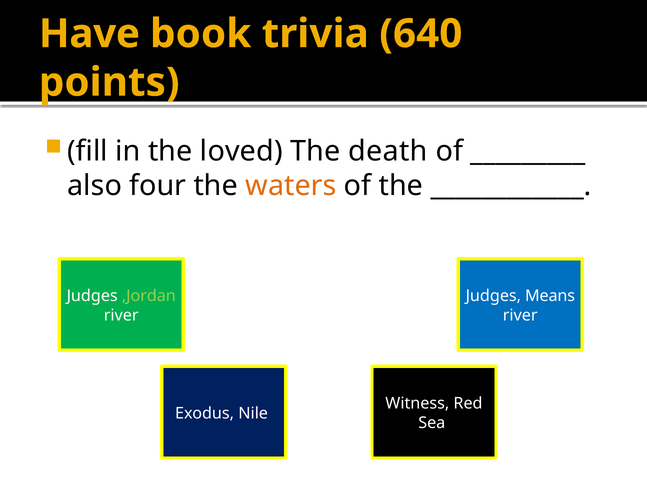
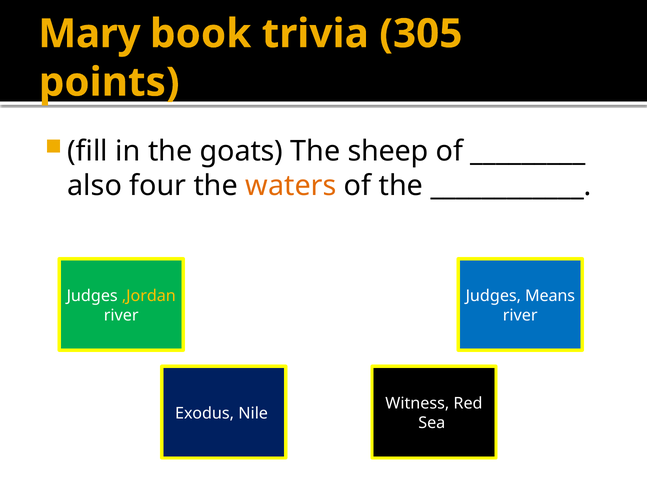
Have: Have -> Mary (89, 34)
640: 640 -> 305 (421, 34)
loved: loved -> goats (242, 151)
death: death -> sheep (388, 151)
,Jordan colour: light green -> yellow (149, 296)
